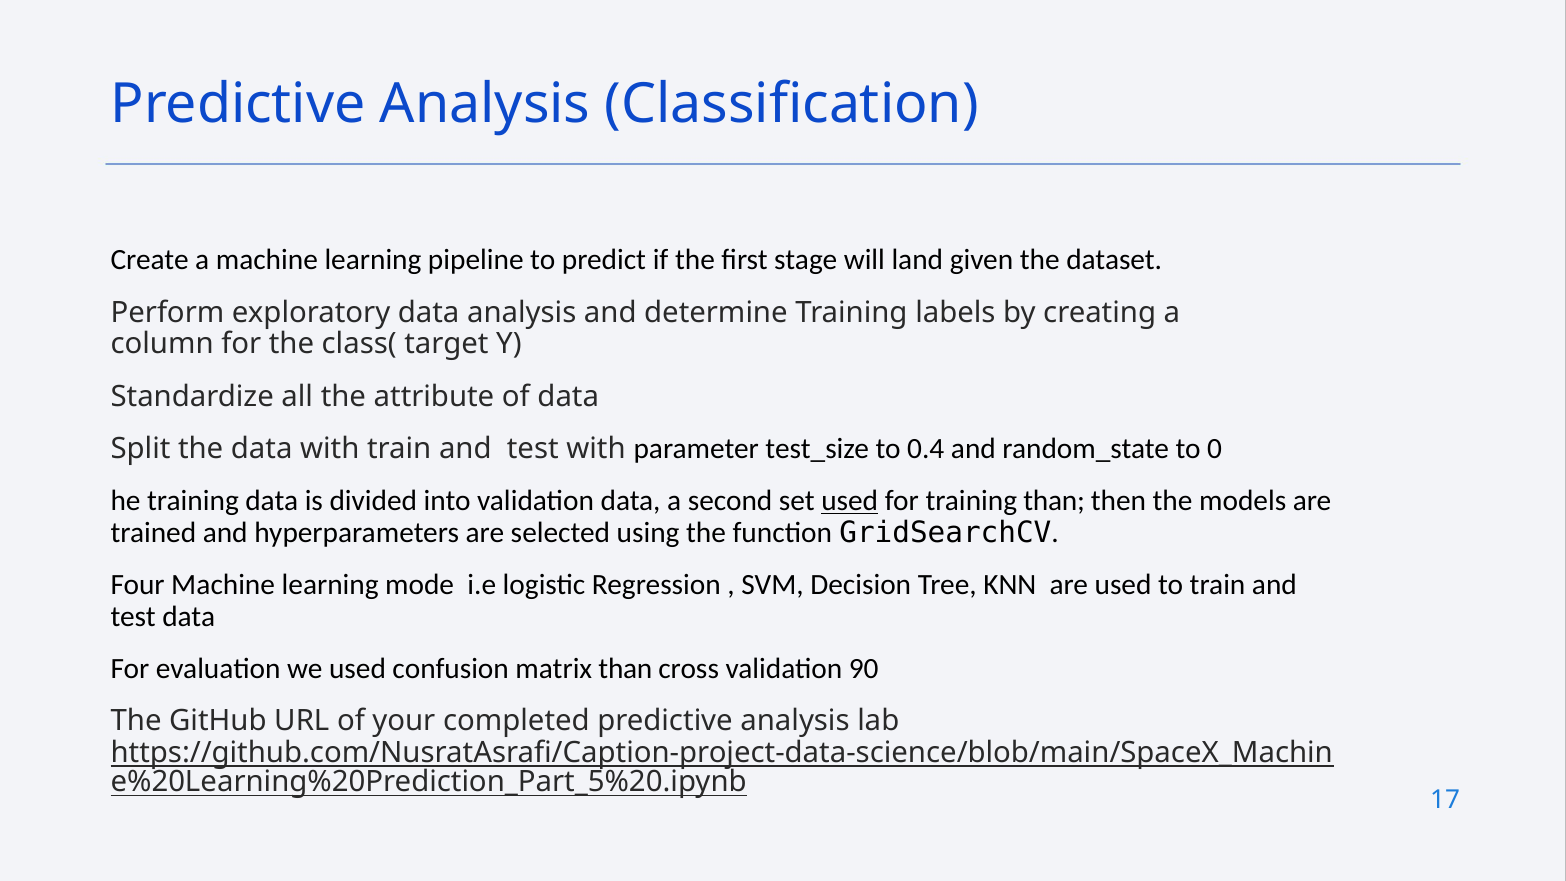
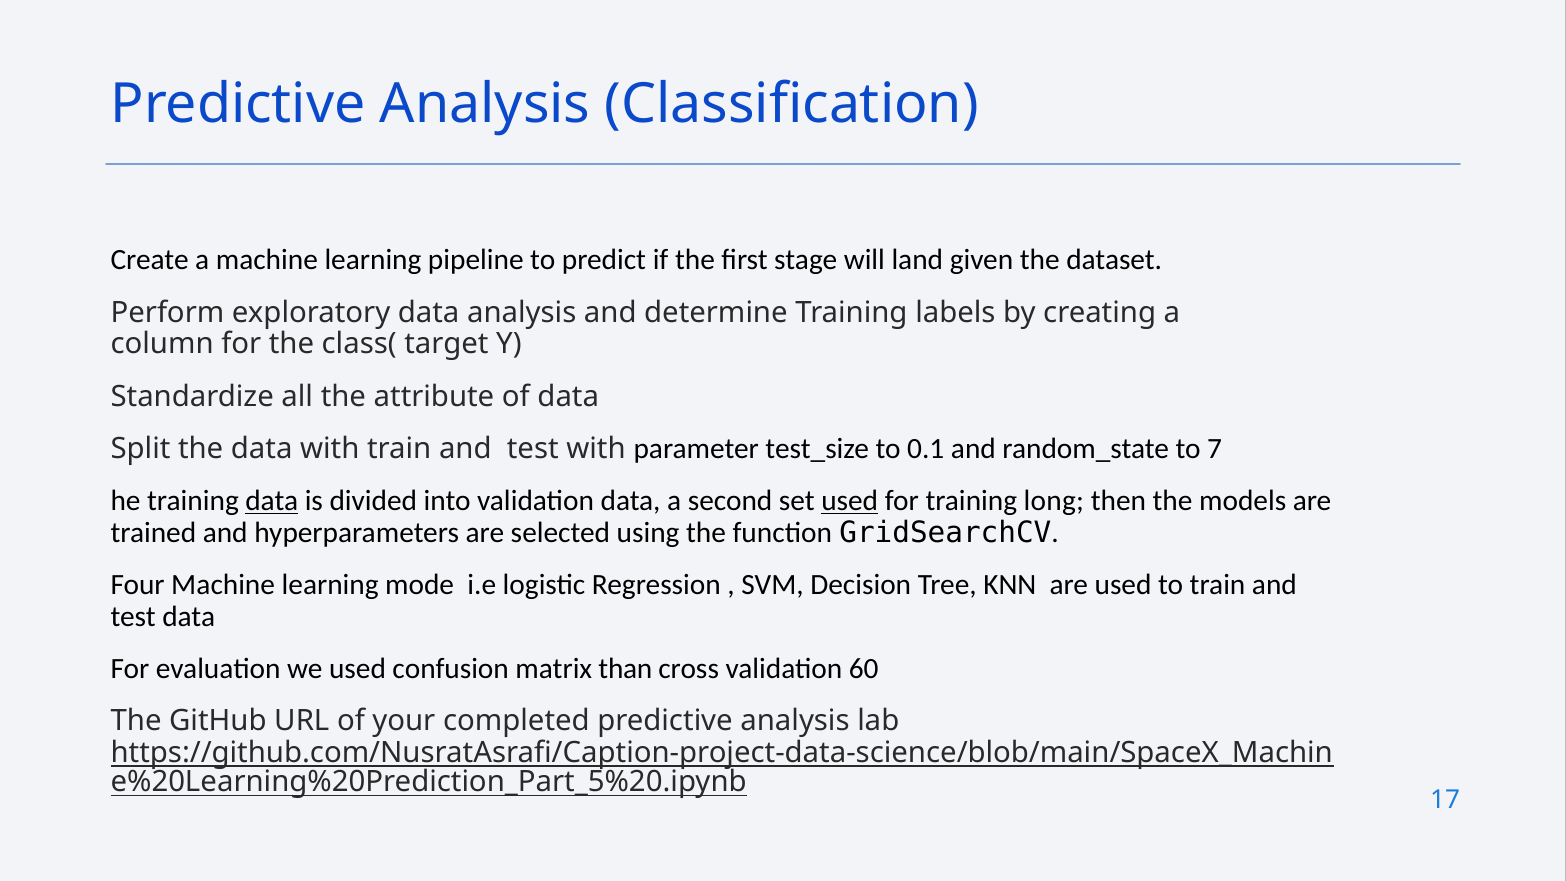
0.4: 0.4 -> 0.1 (926, 448)
0: 0 -> 7 (1215, 448)
data underline: none -> present (272, 501)
training than: than -> long (1054, 501)
90: 90 -> 60 (864, 669)
